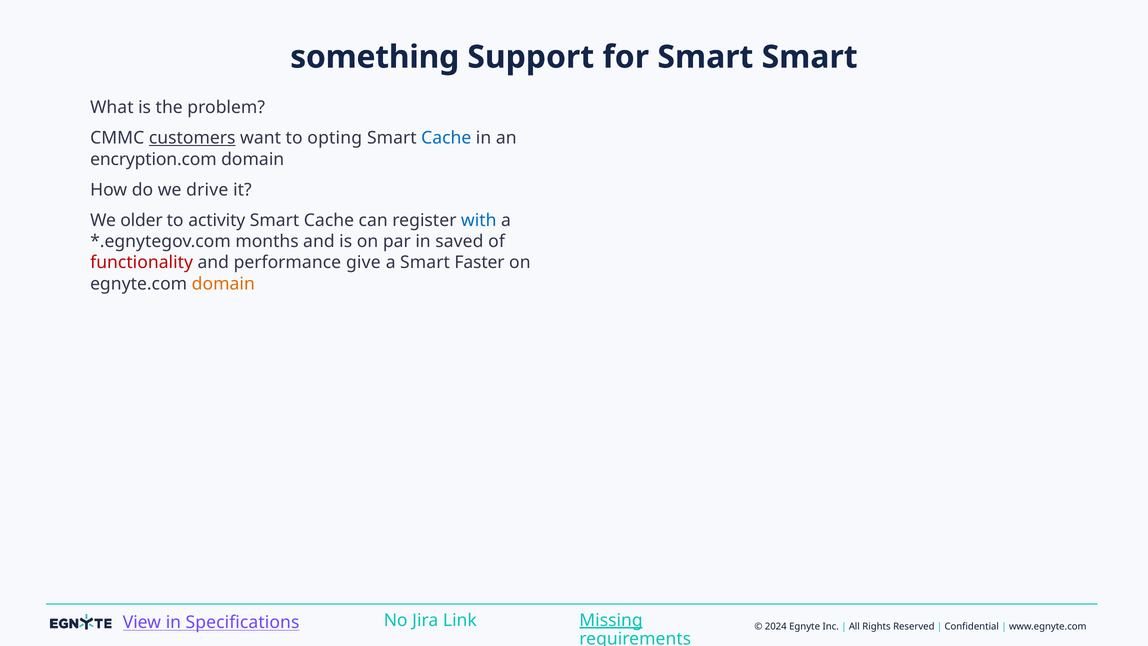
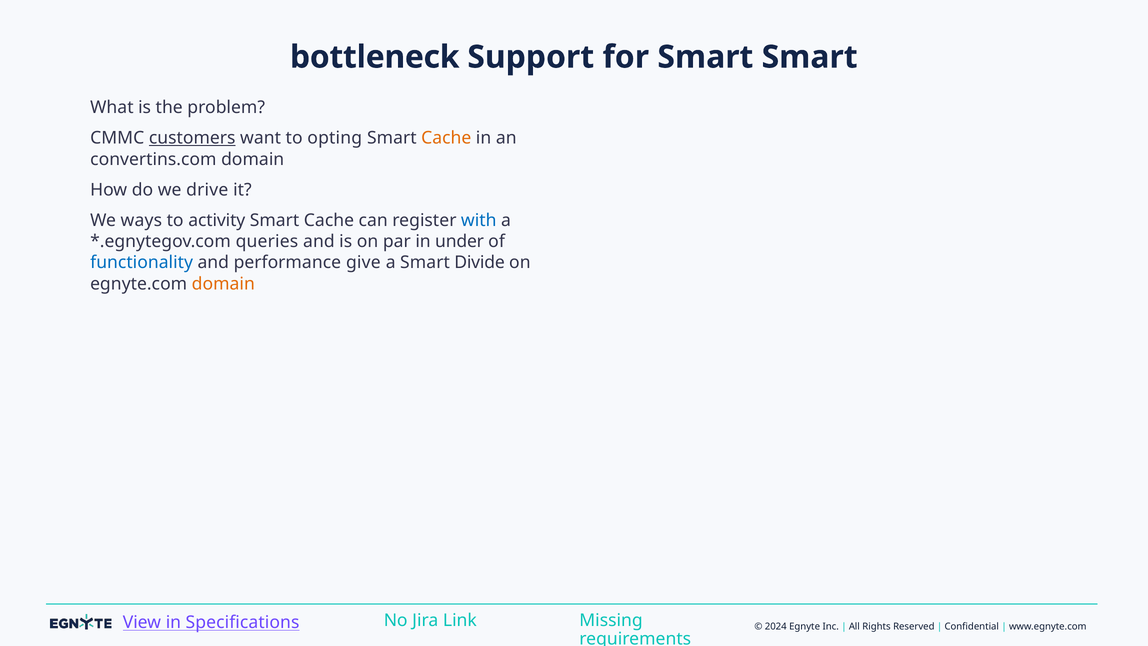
something: something -> bottleneck (375, 57)
Cache colour: blue -> orange (446, 138)
encryption.com: encryption.com -> convertins.com (153, 159)
older: older -> ways (141, 220)
months: months -> queries (267, 242)
saved: saved -> under (460, 242)
functionality colour: red -> blue (142, 263)
Faster: Faster -> Divide (480, 263)
Missing underline: present -> none (611, 620)
